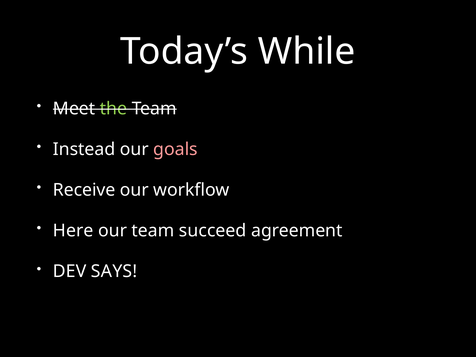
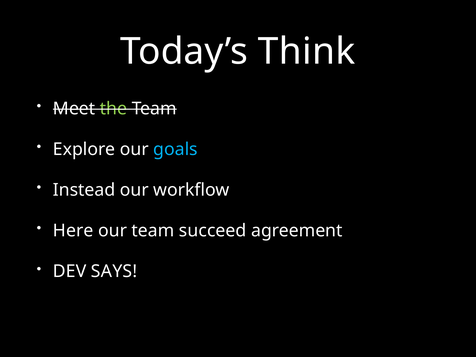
While: While -> Think (307, 51)
Instead: Instead -> Explore (84, 149)
goals colour: pink -> light blue (176, 149)
Receive: Receive -> Instead (84, 190)
